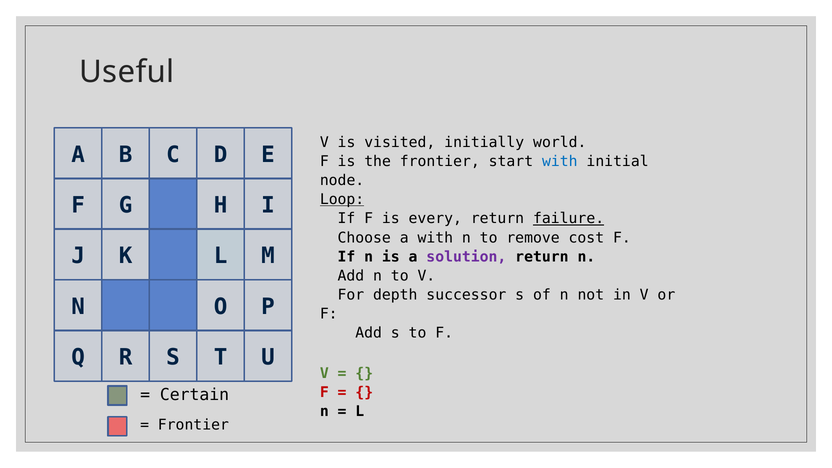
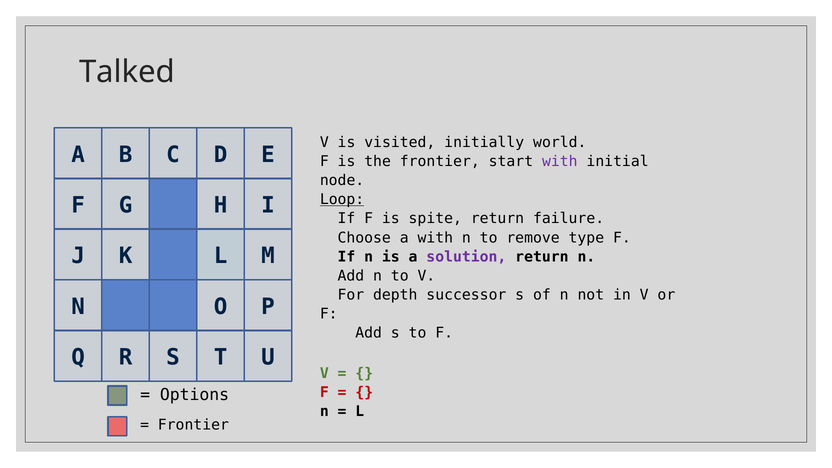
Useful: Useful -> Talked (127, 72)
with colour: blue -> purple (560, 161)
every: every -> spite (435, 219)
failure underline: present -> none (569, 219)
cost: cost -> type (586, 238)
Certain: Certain -> Options (194, 395)
